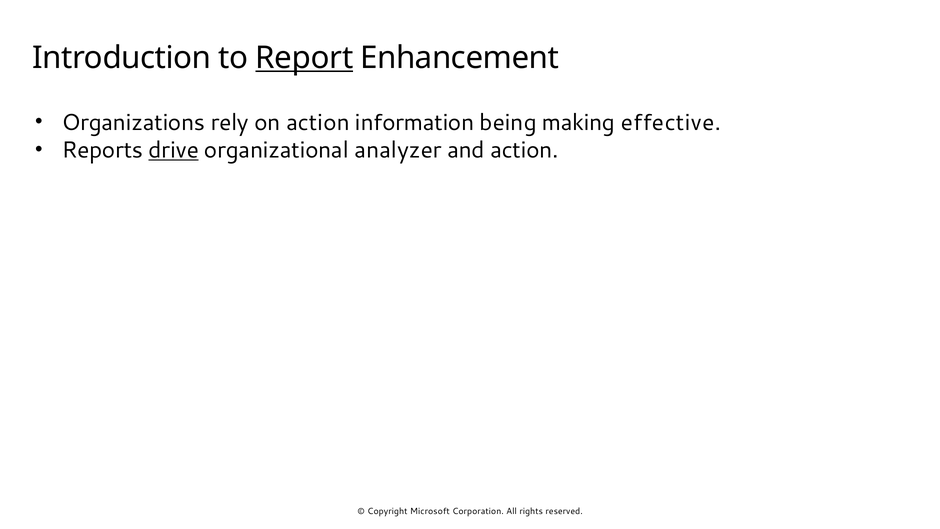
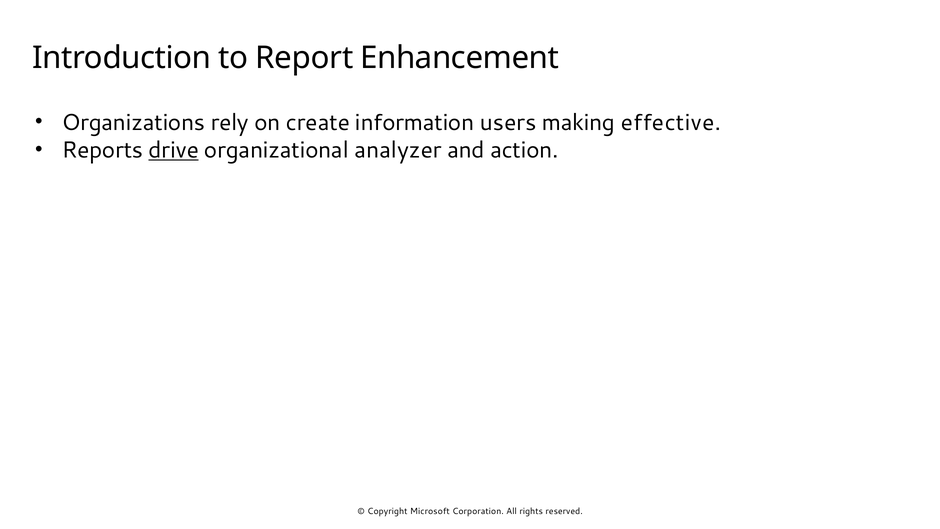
Report underline: present -> none (304, 58)
on action: action -> create (318, 122)
being: being -> users (508, 122)
